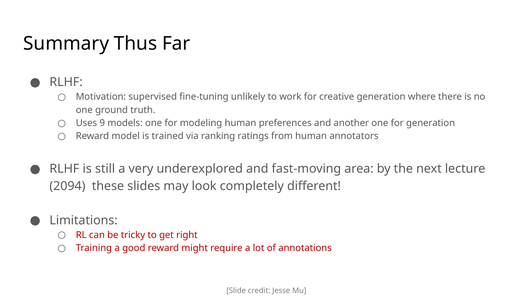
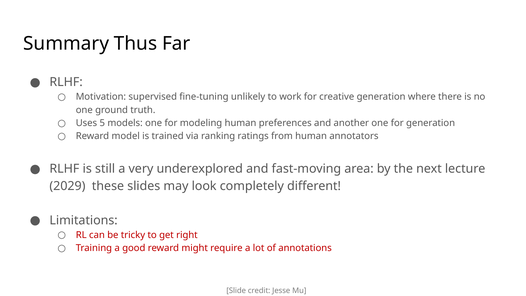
9: 9 -> 5 (102, 123)
2094: 2094 -> 2029 (67, 186)
